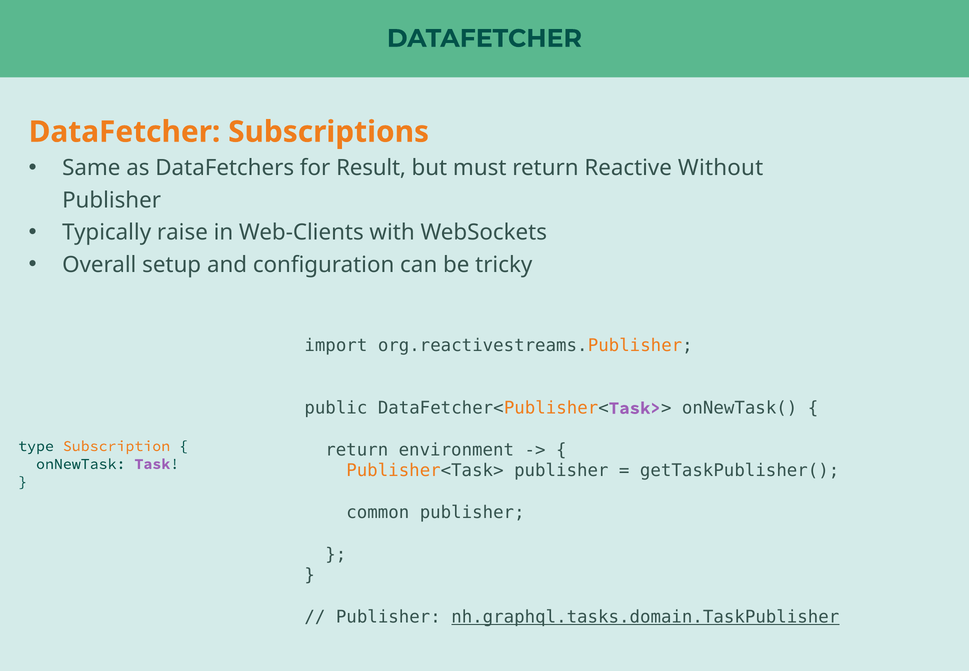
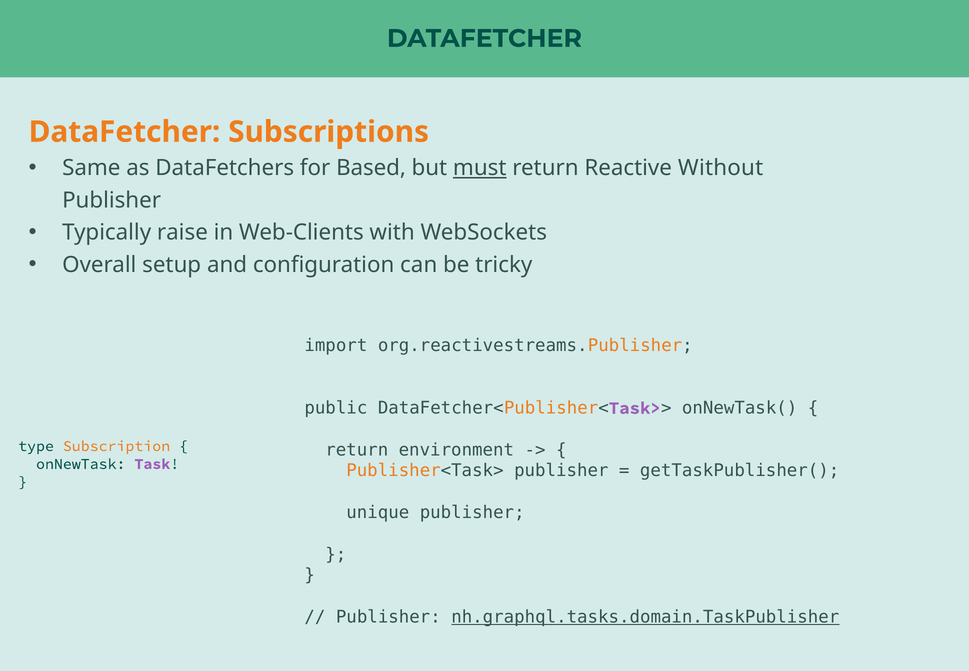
Result: Result -> Based (371, 168)
must underline: none -> present (480, 168)
common: common -> unique (378, 512)
